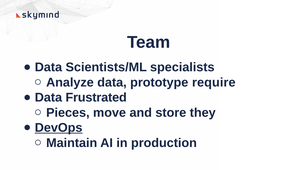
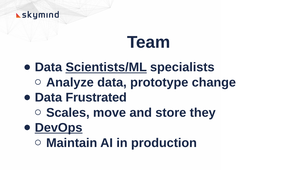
Scientists/ML underline: none -> present (106, 68)
require: require -> change (214, 83)
Pieces: Pieces -> Scales (68, 113)
